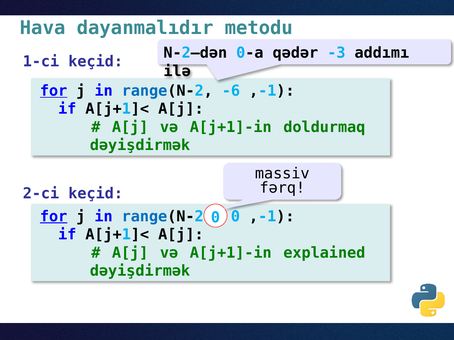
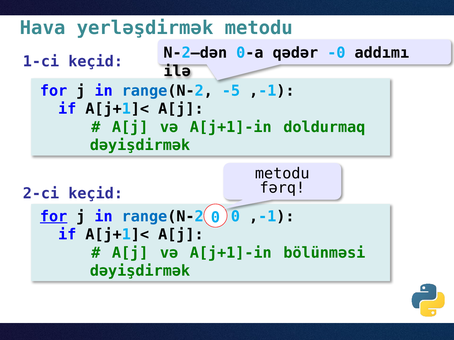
dayanmalıdır: dayanmalıdır -> yerləşdirmək (145, 28)
-3: -3 -> -0 (336, 53)
for underline: present -> none (54, 91)
-6: -6 -> -5 (231, 91)
massiv: massiv -> metodu (282, 174)
explained: explained -> bölünməsi (324, 253)
